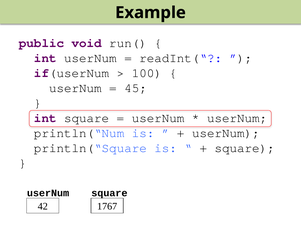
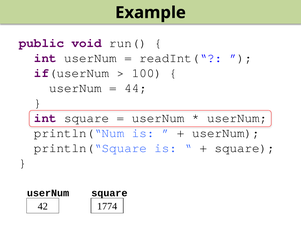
45: 45 -> 44 (136, 88)
1767: 1767 -> 1774 (107, 207)
